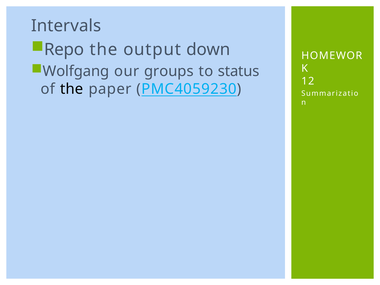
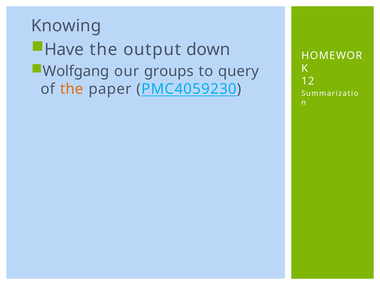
Intervals: Intervals -> Knowing (66, 26)
Repo: Repo -> Have (64, 50)
status: status -> query (239, 71)
the colour: black -> orange (72, 89)
